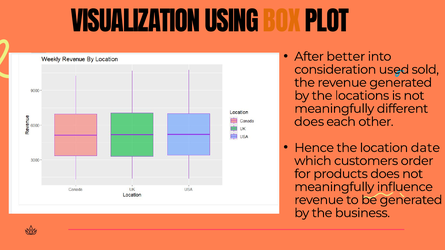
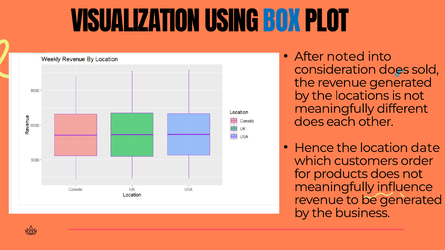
BOX colour: orange -> blue (282, 23)
better: better -> noted (346, 57)
consideration used: used -> does (394, 70)
